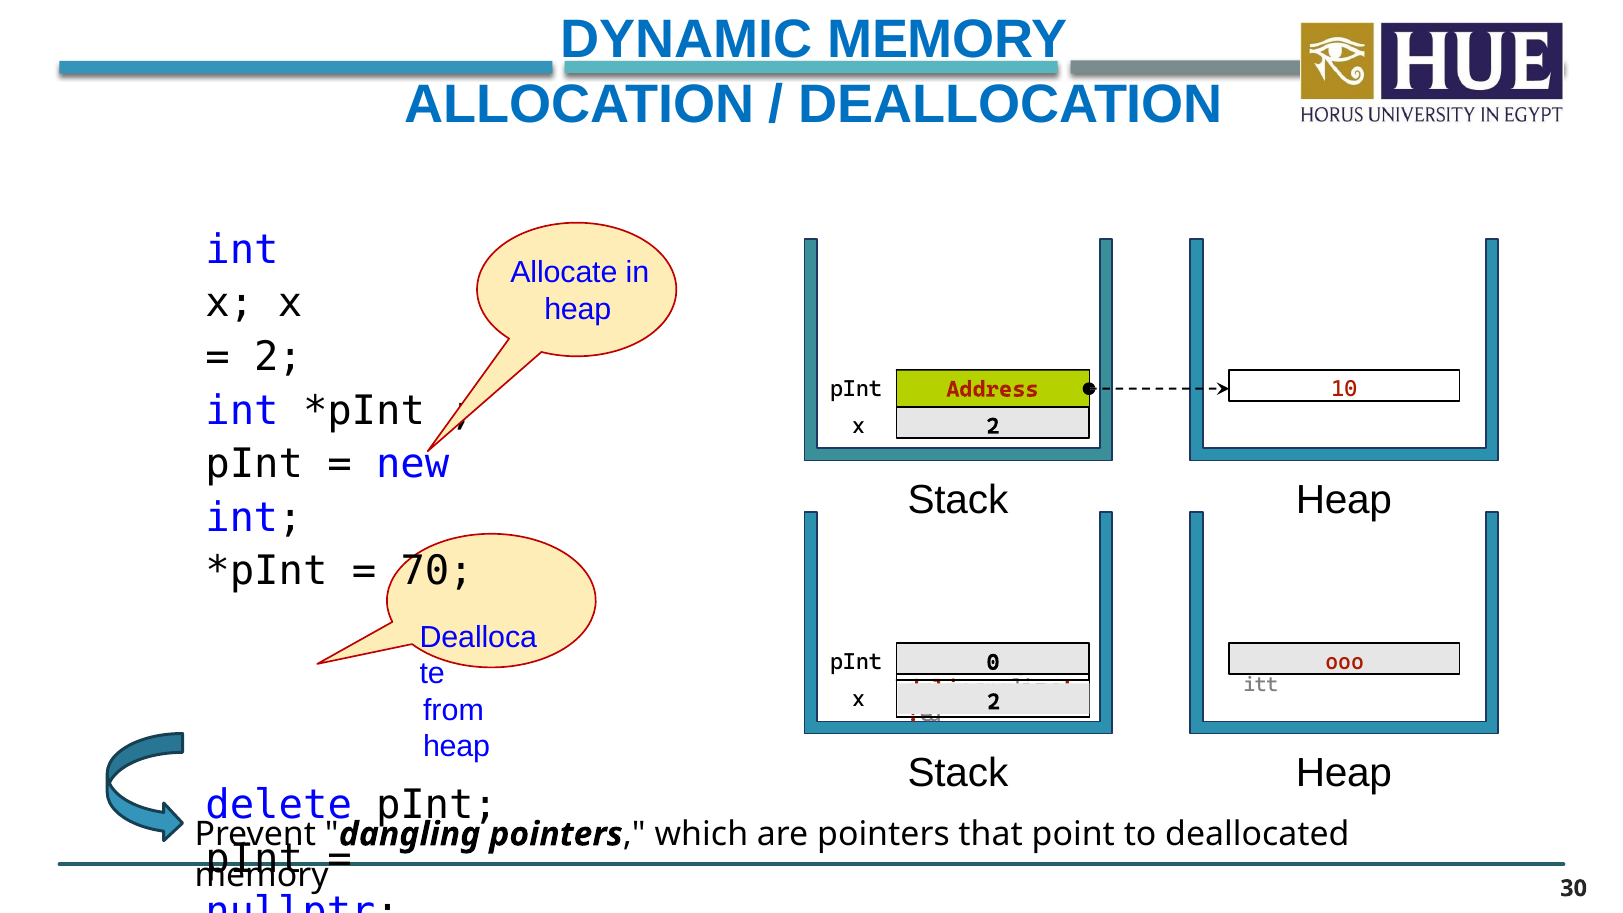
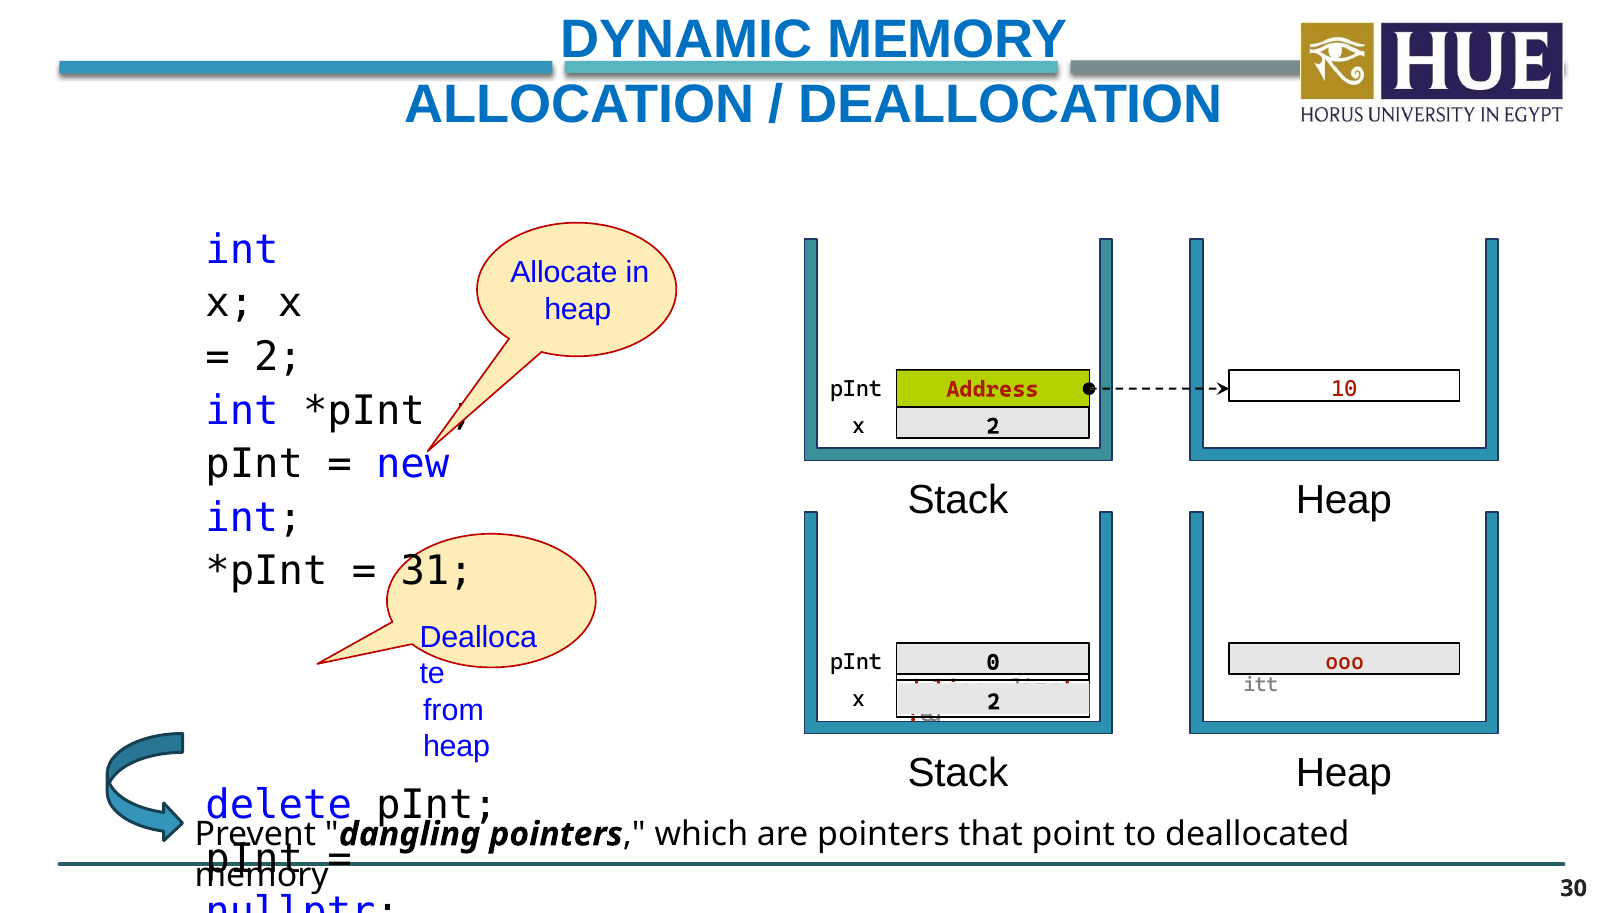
70: 70 -> 31 (437, 572)
